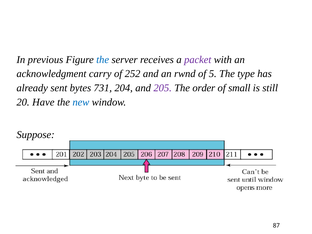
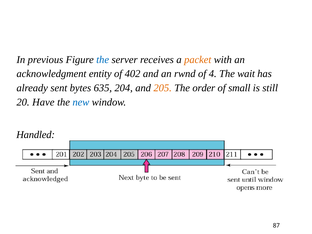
packet colour: purple -> orange (198, 60)
carry: carry -> entity (100, 74)
252: 252 -> 402 (133, 74)
5: 5 -> 4 (213, 74)
type: type -> wait (246, 74)
731: 731 -> 635 (103, 88)
205 colour: purple -> orange (163, 88)
Suppose: Suppose -> Handled (36, 135)
